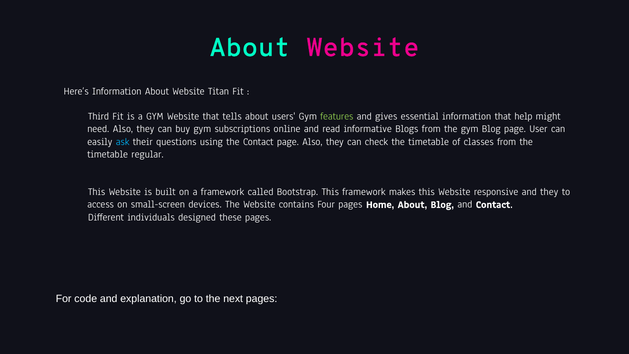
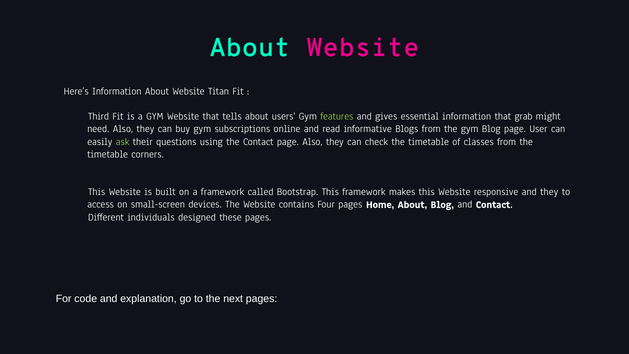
help: help -> grab (524, 116)
ask colour: light blue -> light green (123, 142)
regular: regular -> corners (148, 154)
